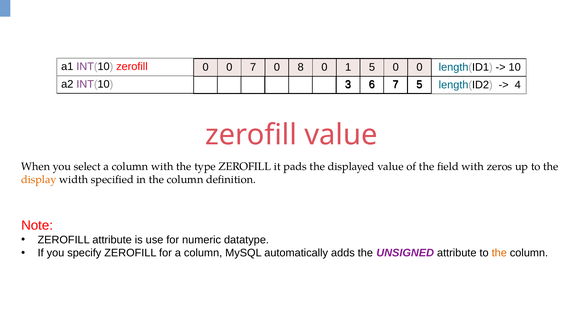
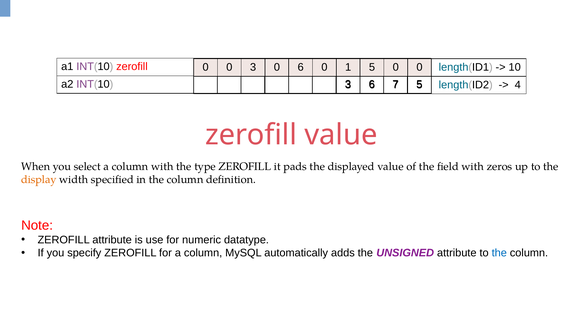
0 7: 7 -> 3 (253, 67)
0 8: 8 -> 6 (301, 67)
the colour: orange -> blue (499, 253)
